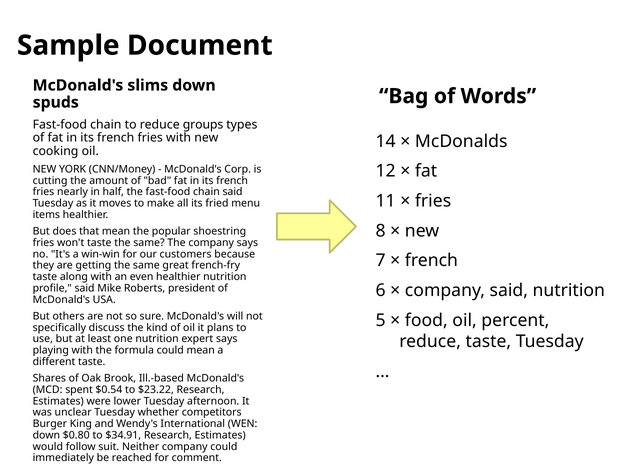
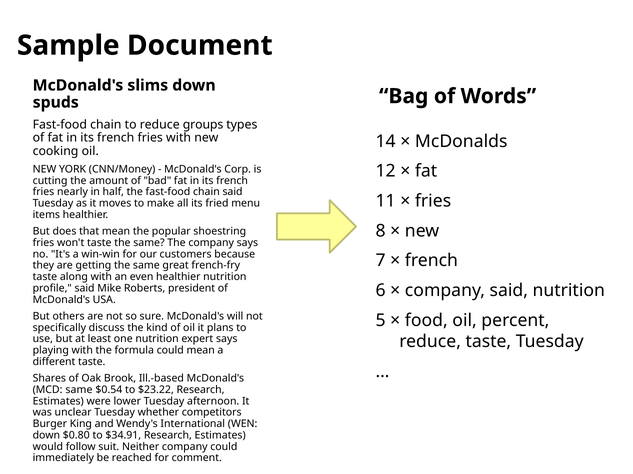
MCD spent: spent -> same (79, 390)
